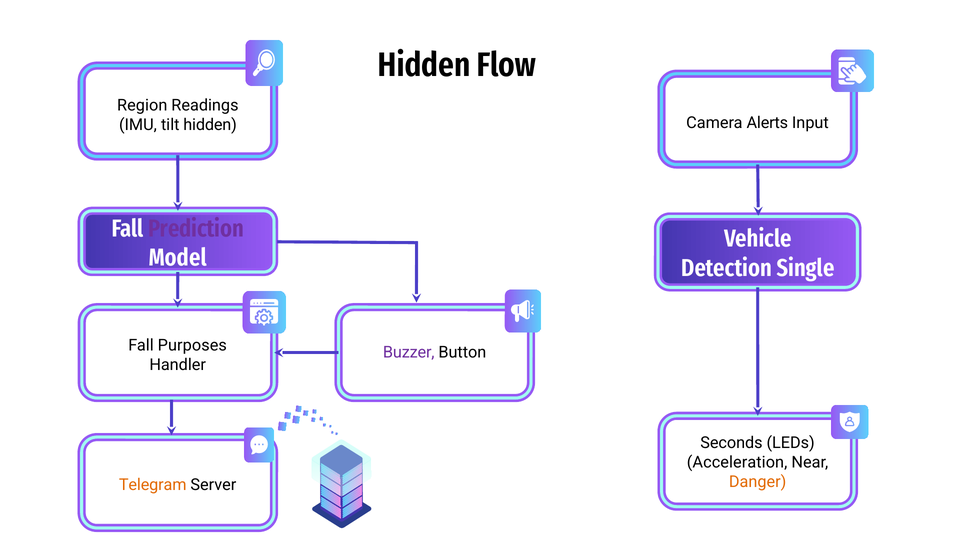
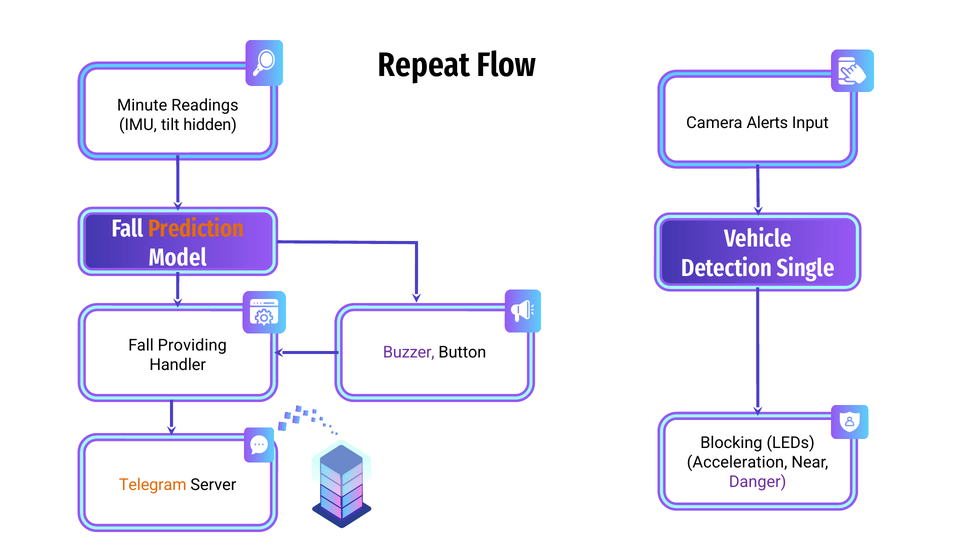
Hidden: Hidden -> Repeat (424, 65)
Region: Region -> Minute (142, 105)
Prediction colour: purple -> orange (196, 228)
Purposes: Purposes -> Providing (192, 345)
Seconds: Seconds -> Blocking (731, 442)
Danger colour: orange -> purple (758, 482)
